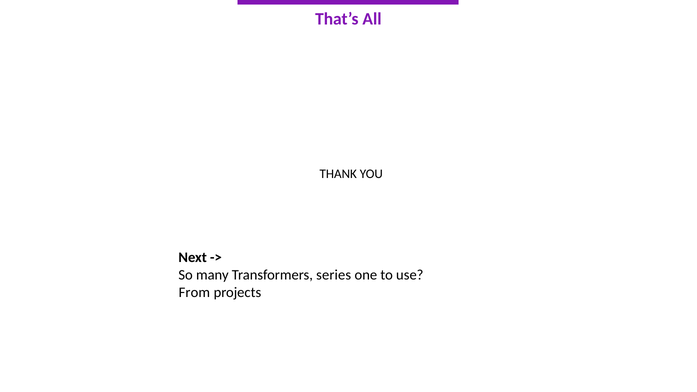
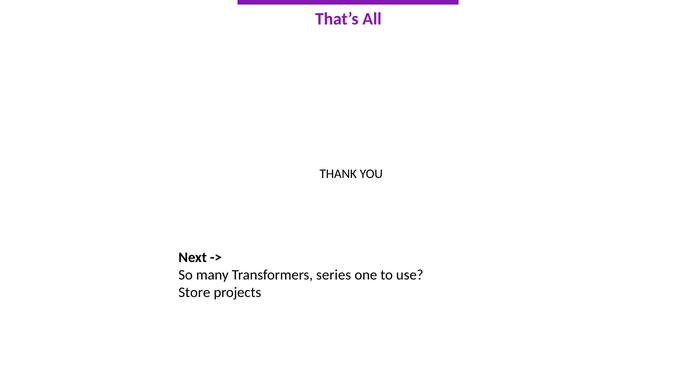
From: From -> Store (194, 292)
